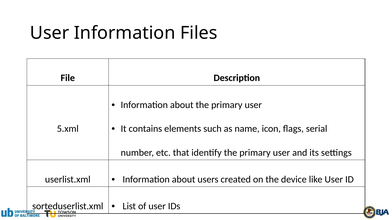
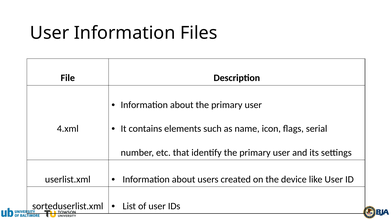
5.xml: 5.xml -> 4.xml (68, 129)
